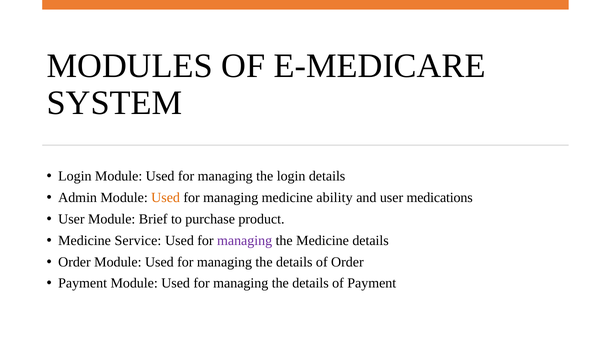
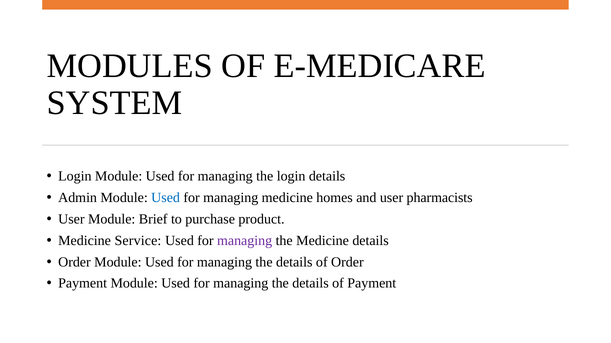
Used colour: orange -> blue (166, 198)
ability: ability -> homes (335, 198)
medications: medications -> pharmacists (440, 198)
